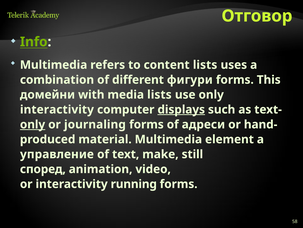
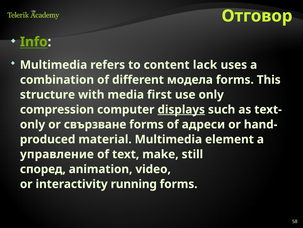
content lists: lists -> lack (205, 65)
фигури: фигури -> модела (190, 80)
домейни: домейни -> structure (47, 94)
media lists: lists -> first (159, 94)
interactivity: interactivity -> compression (57, 109)
only underline: present -> none (33, 124)
journaling: journaling -> свързване (95, 124)
